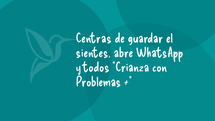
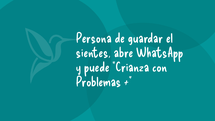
Centras: Centras -> Persona (94, 38)
todos: todos -> puede (97, 67)
